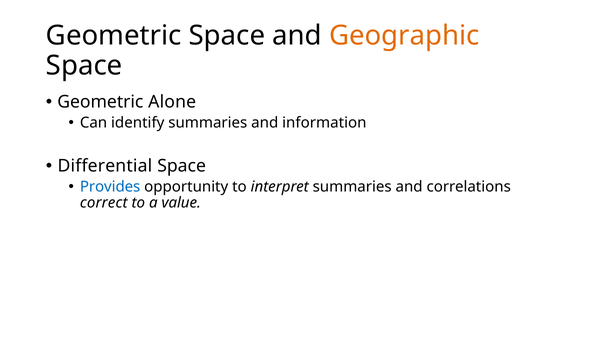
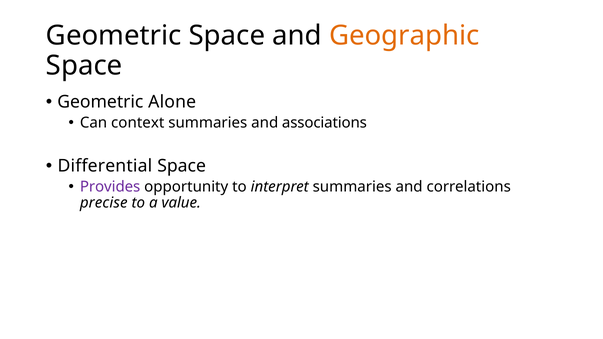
identify: identify -> context (138, 123)
information: information -> associations (324, 123)
Provides colour: blue -> purple (110, 187)
correct: correct -> precise (104, 203)
